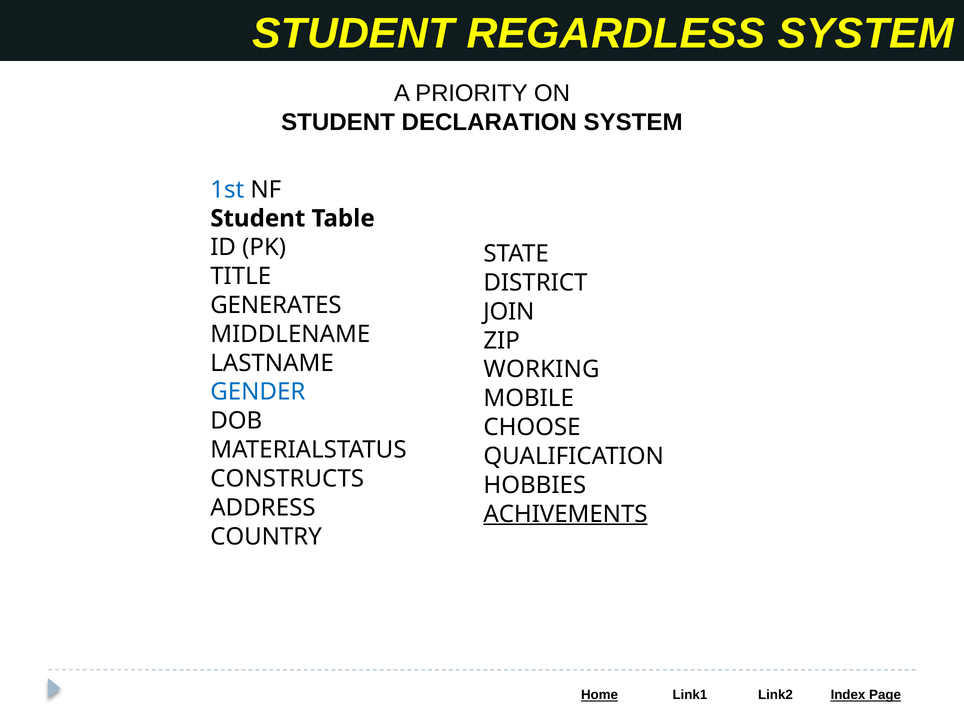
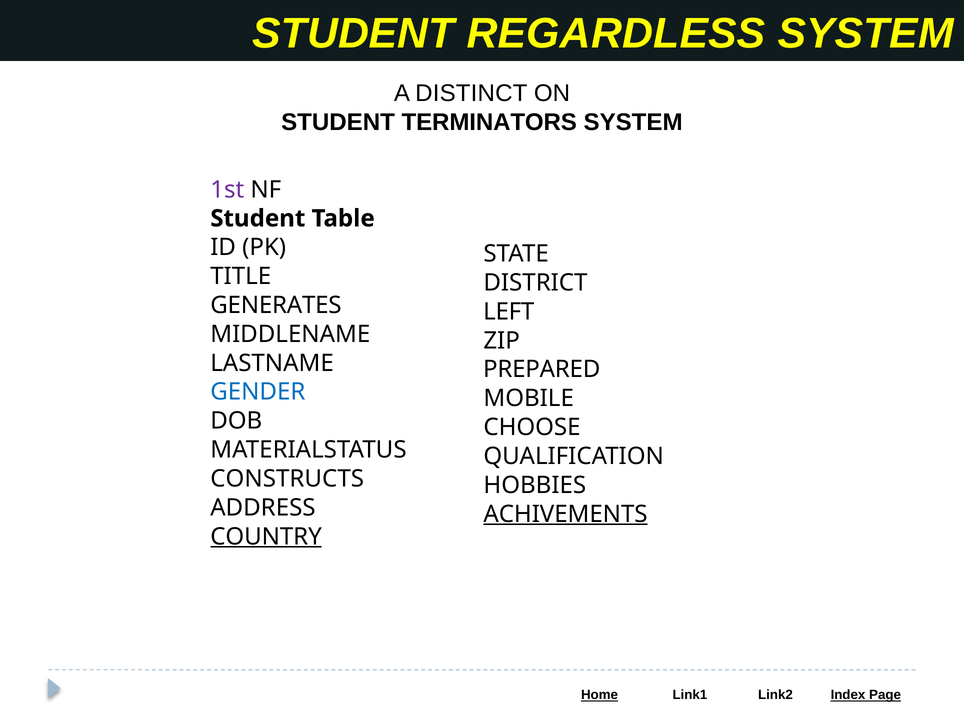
PRIORITY: PRIORITY -> DISTINCT (471, 93)
DECLARATION: DECLARATION -> TERMINATORS (489, 122)
1st colour: blue -> purple (227, 190)
JOIN: JOIN -> LEFT (509, 312)
WORKING: WORKING -> PREPARED (542, 369)
COUNTRY underline: none -> present (266, 537)
